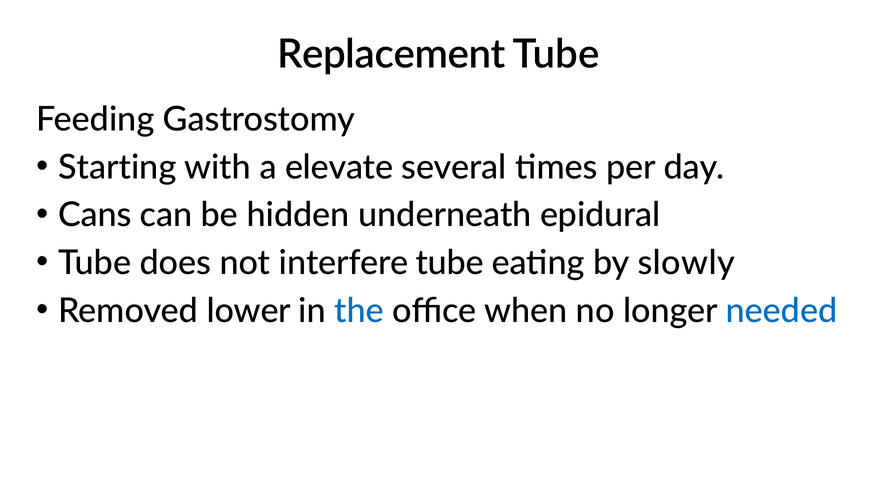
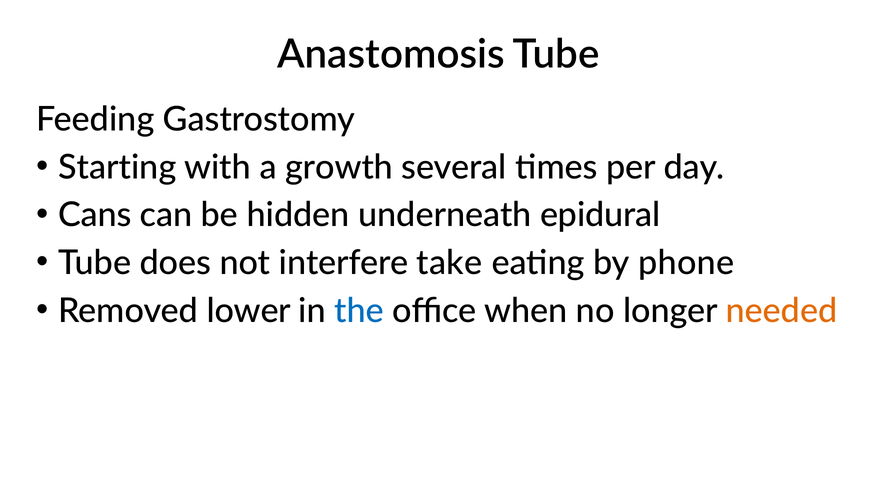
Replacement: Replacement -> Anastomosis (391, 54)
elevate: elevate -> growth (339, 168)
interfere tube: tube -> take (449, 263)
slowly: slowly -> phone (686, 263)
needed colour: blue -> orange (782, 311)
